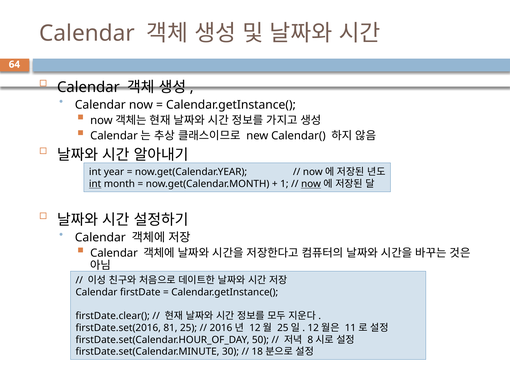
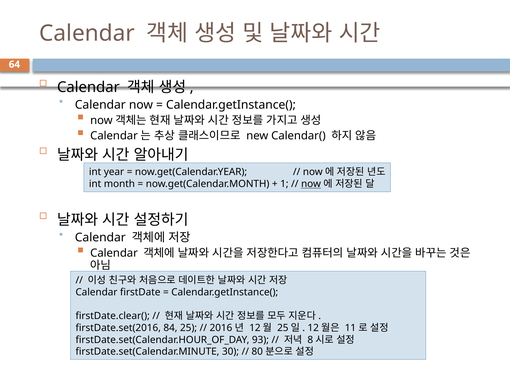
int underline: present -> none (95, 184)
81: 81 -> 84 (170, 328)
50: 50 -> 93 (260, 340)
18: 18 -> 80 (257, 352)
